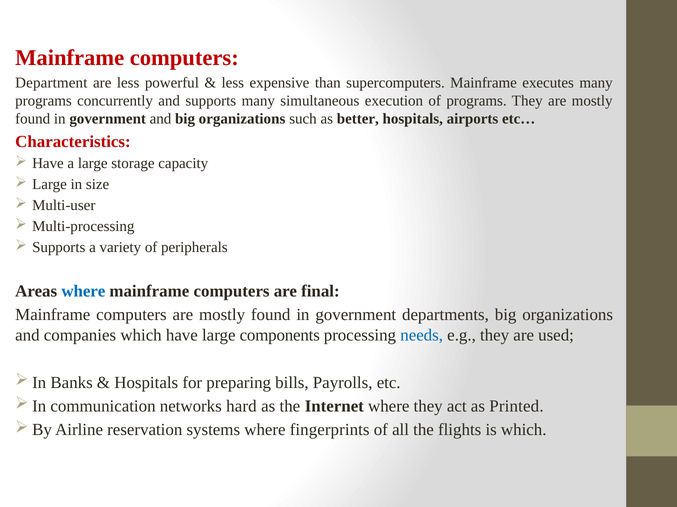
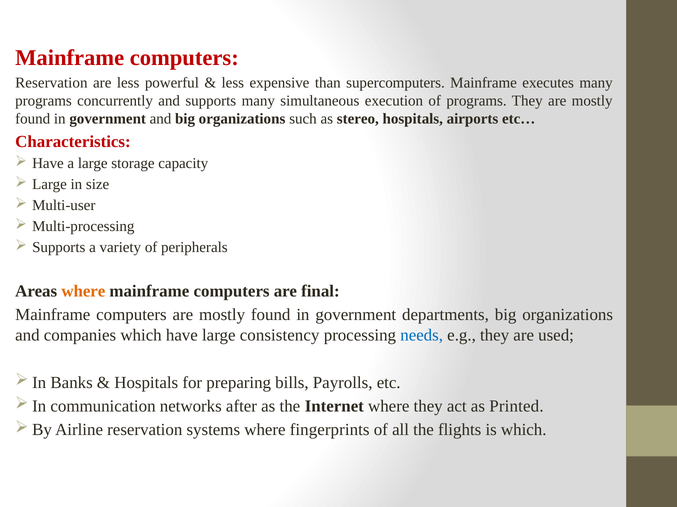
Department: Department -> Reservation (51, 83)
better: better -> stereo (358, 119)
where colour: blue -> orange (83, 292)
components: components -> consistency (280, 336)
hard: hard -> after (241, 407)
